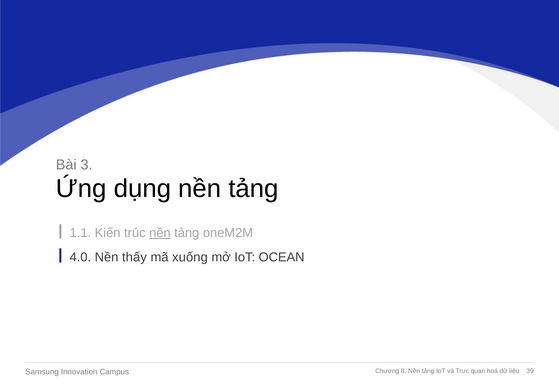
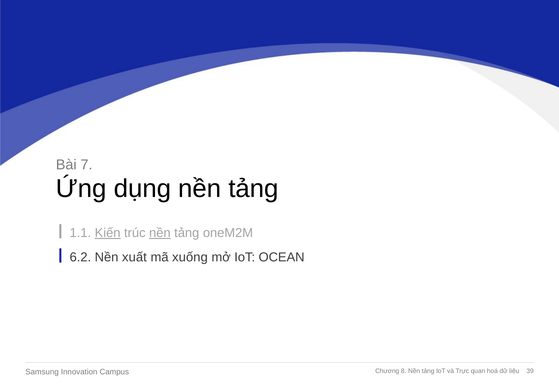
3: 3 -> 7 (87, 165)
Kiến underline: none -> present (108, 233)
4.0: 4.0 -> 6.2 (80, 257)
thấy: thấy -> xuất (134, 257)
